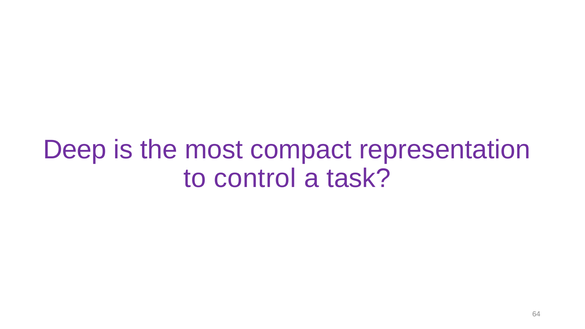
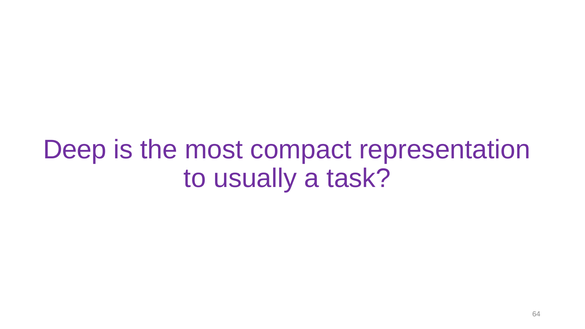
control: control -> usually (255, 178)
